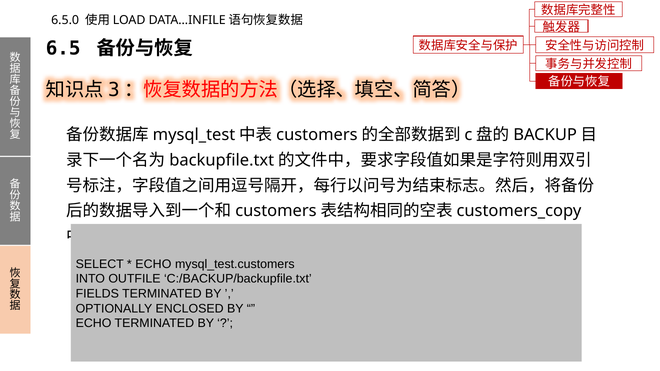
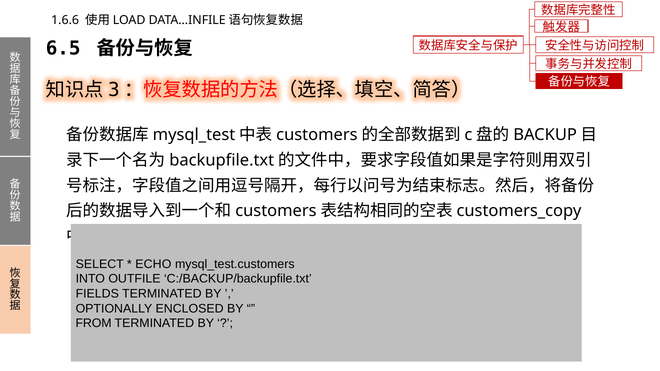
6.5.0: 6.5.0 -> 1.6.6 (65, 20)
ECHO: ECHO -> FROM (94, 324)
